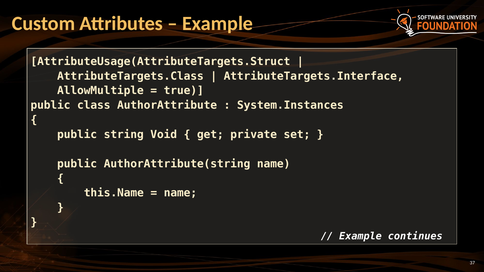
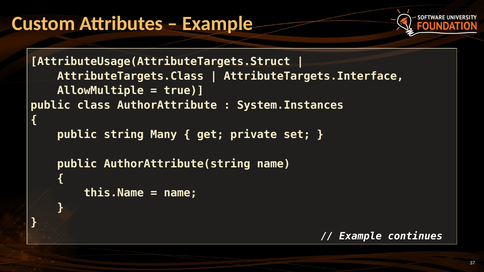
Void: Void -> Many (164, 135)
